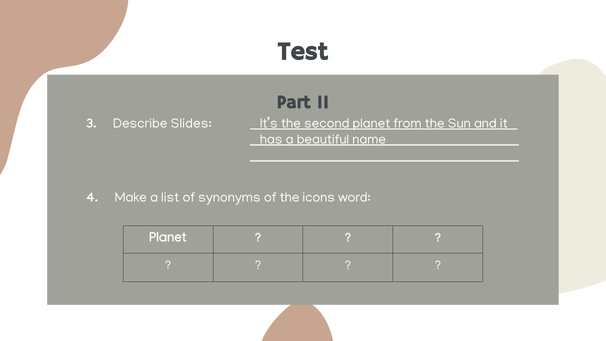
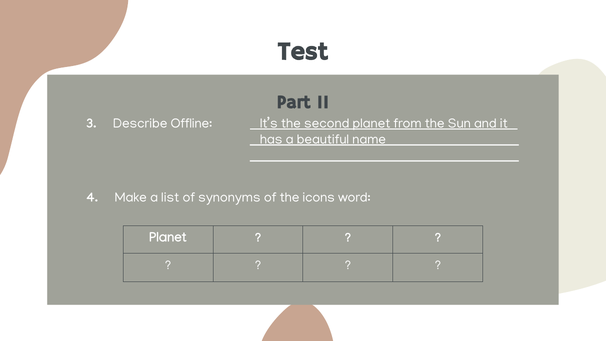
Slides: Slides -> Offline (191, 123)
